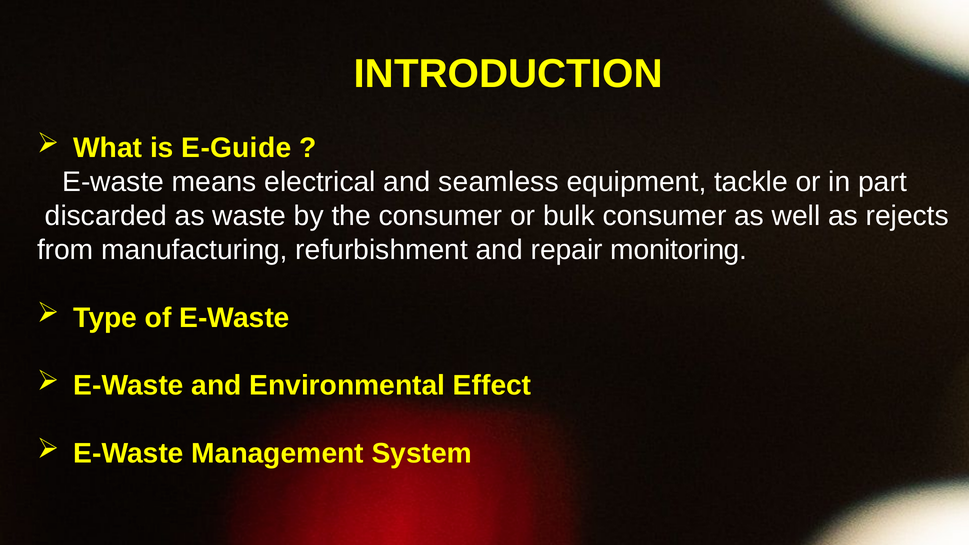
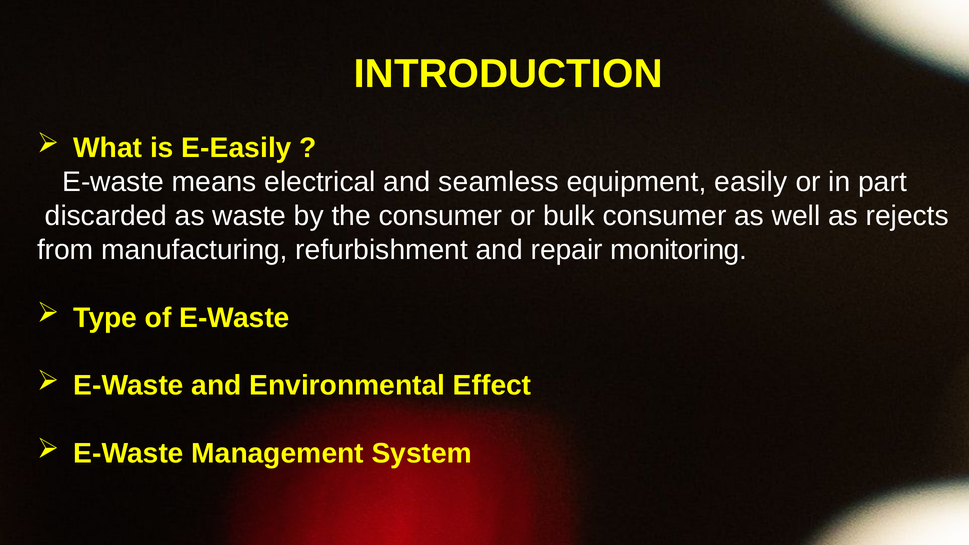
E-Guide: E-Guide -> E-Easily (236, 148)
tackle: tackle -> easily (751, 182)
